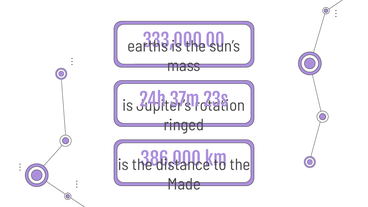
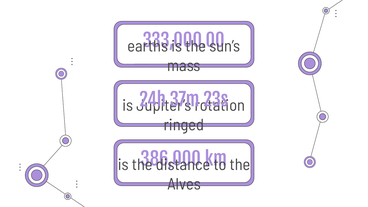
Made: Made -> Alves (184, 184)
